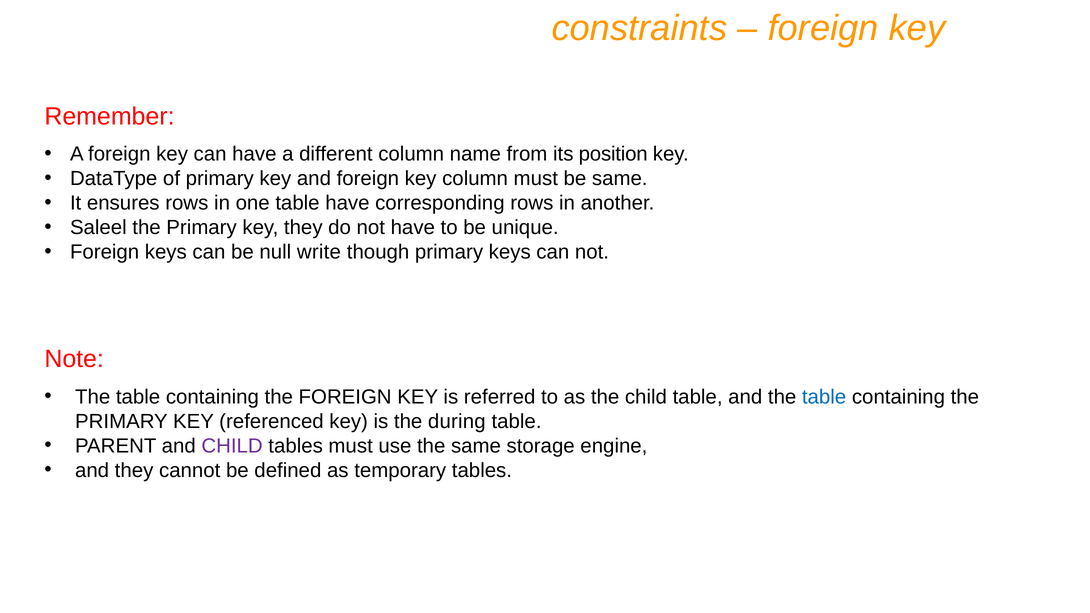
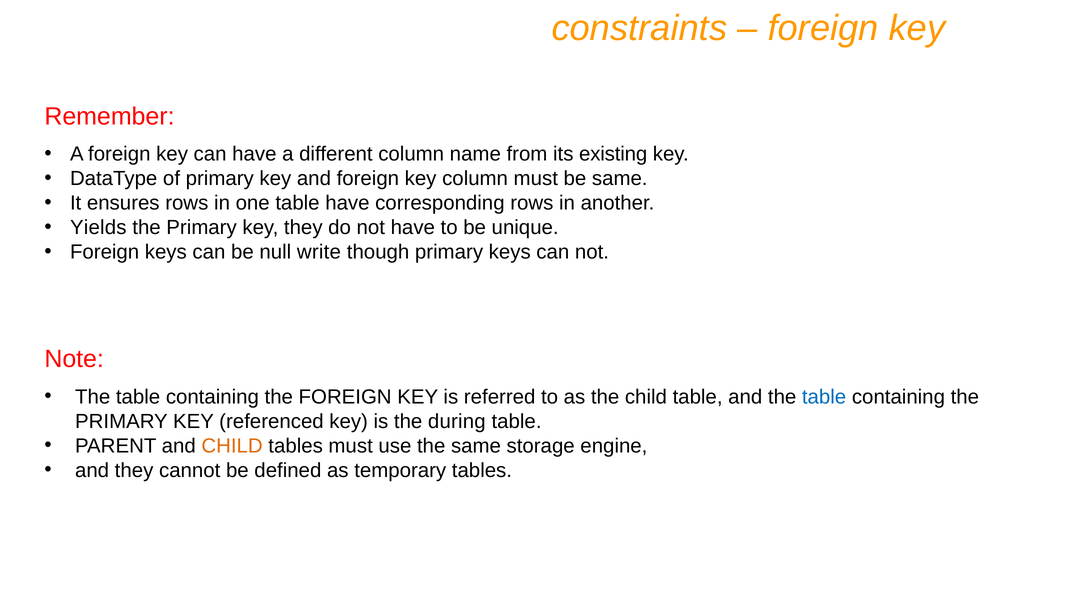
position: position -> existing (613, 154)
Saleel: Saleel -> Yields (98, 228)
CHILD colour: purple -> orange (232, 446)
